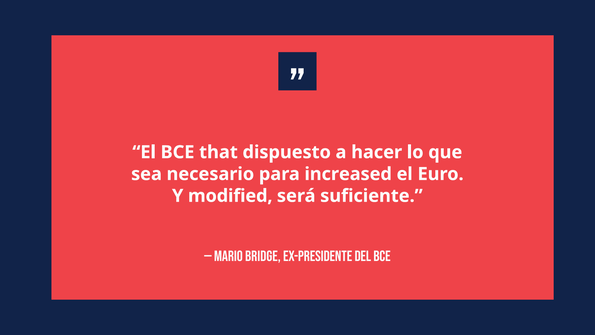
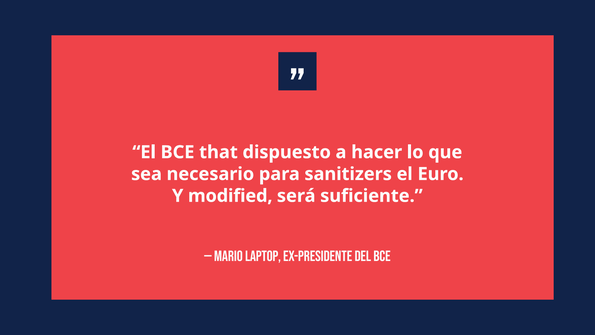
increased: increased -> sanitizers (348, 174)
BRIDGE: BRIDGE -> LAPTOP (263, 256)
